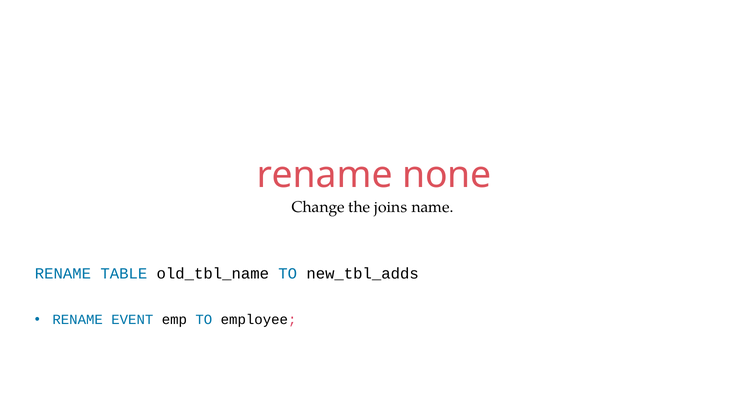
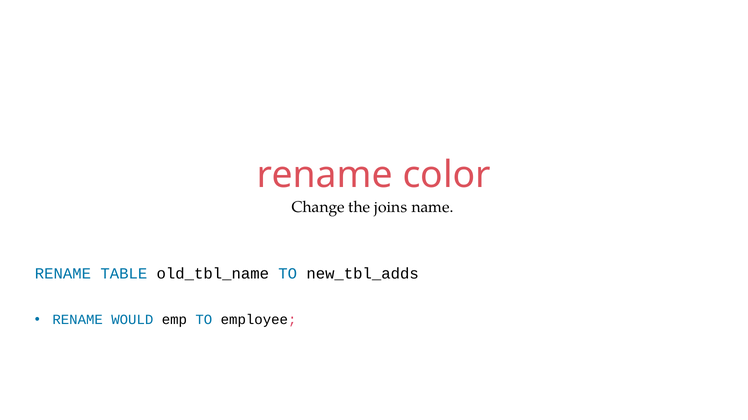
none: none -> color (447, 175)
EVENT: EVENT -> WOULD (132, 320)
